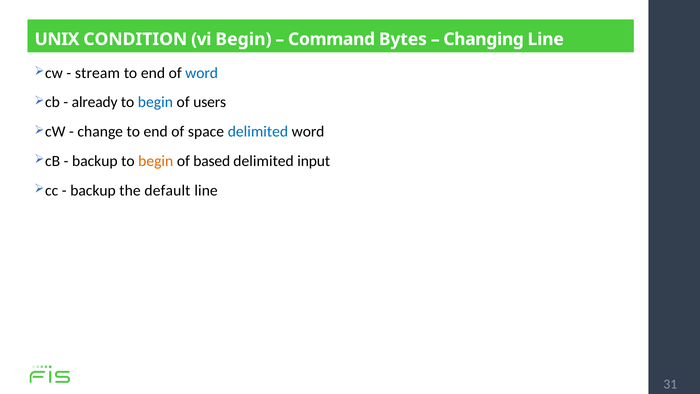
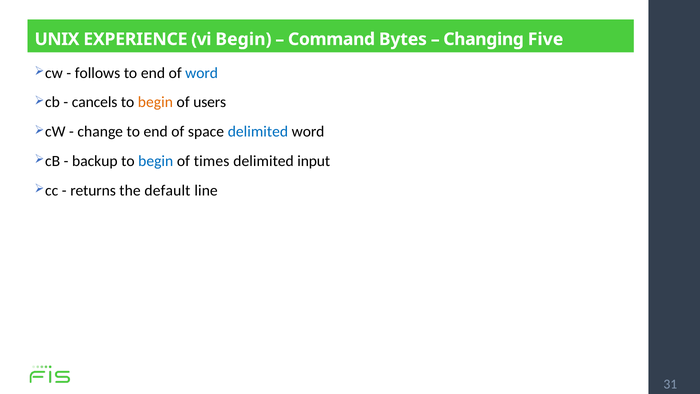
CONDITION: CONDITION -> EXPERIENCE (135, 39)
Changing Line: Line -> Five (546, 39)
stream: stream -> follows (98, 73)
already: already -> cancels (95, 102)
begin colour: blue -> orange (155, 102)
begin colour: orange -> blue (156, 161)
based: based -> times (212, 161)
backup: backup -> returns (93, 190)
